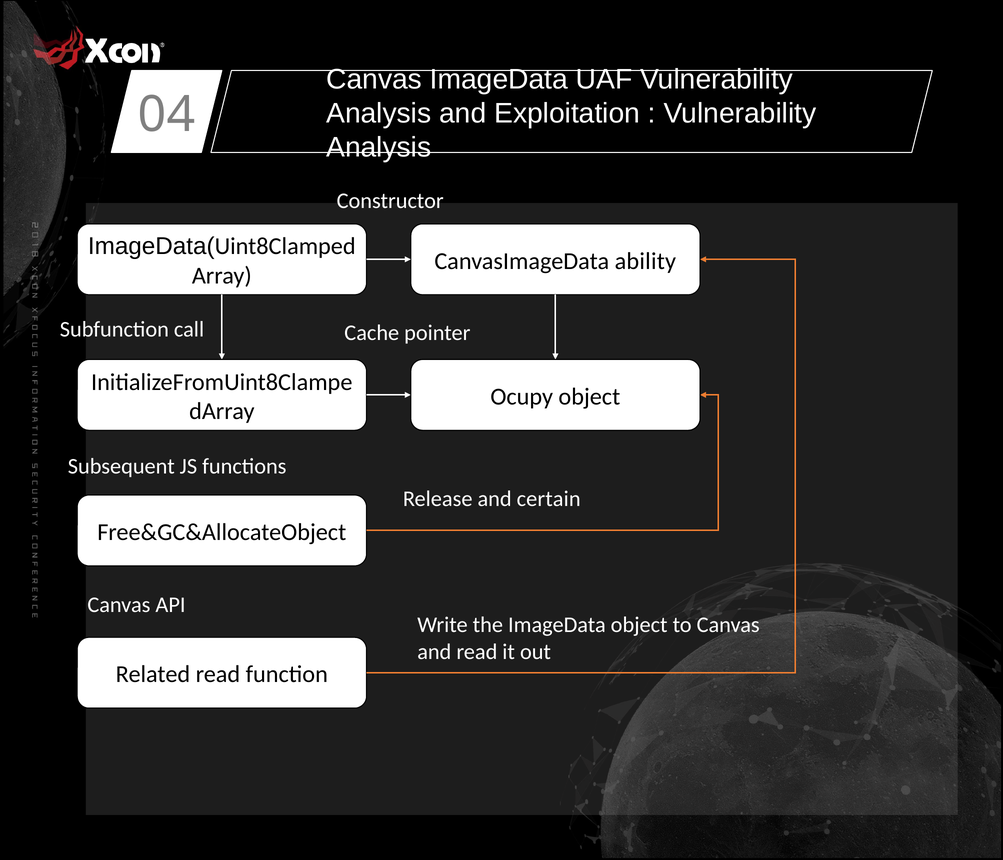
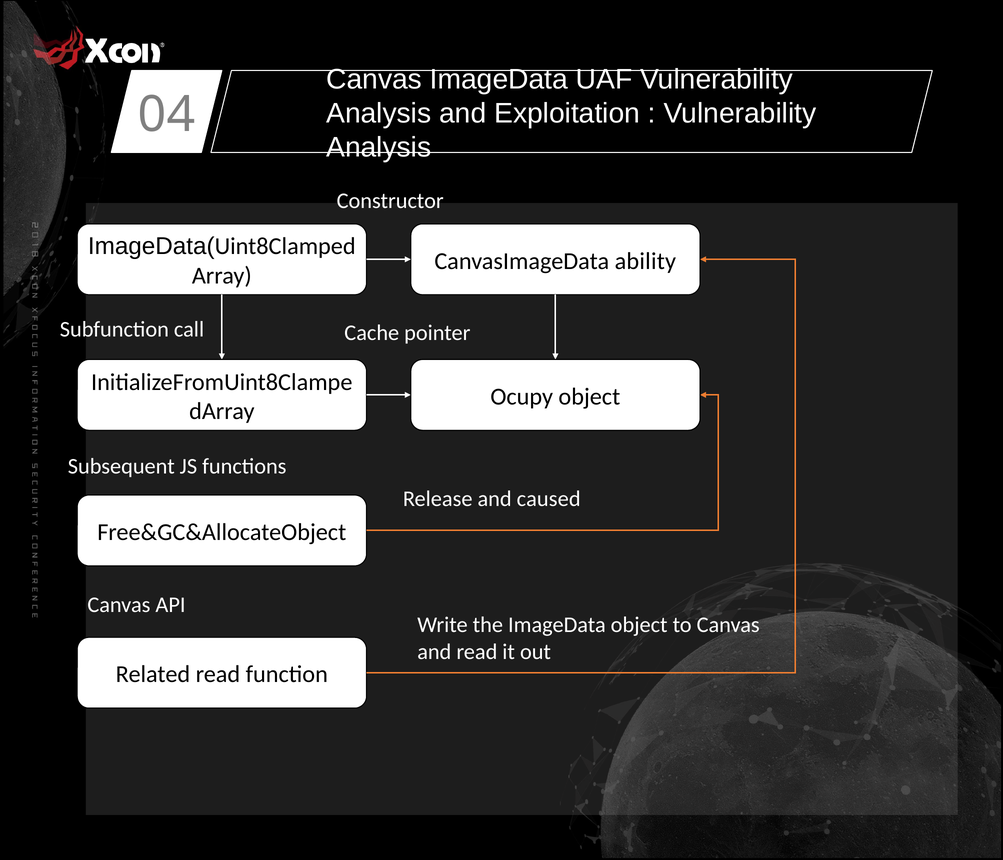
certain: certain -> caused (549, 499)
